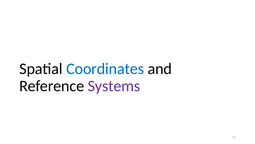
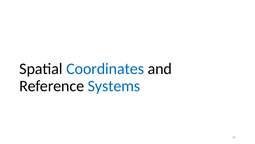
Systems colour: purple -> blue (114, 86)
